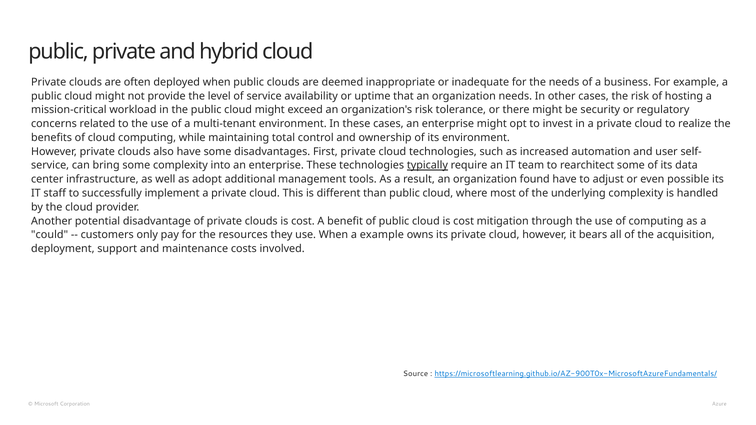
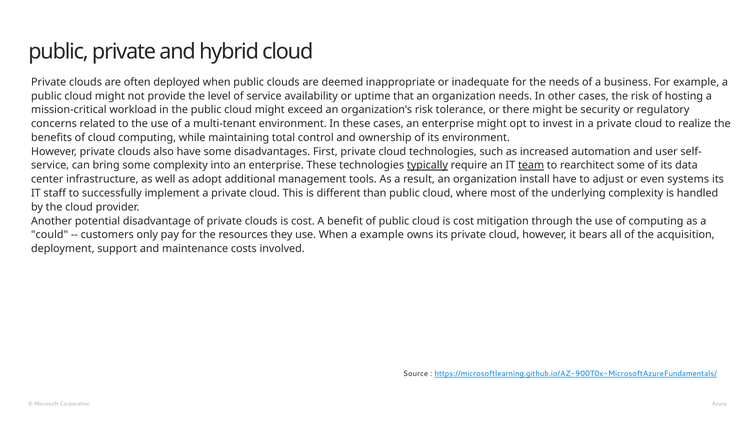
team underline: none -> present (531, 166)
found: found -> install (535, 179)
possible: possible -> systems (688, 179)
